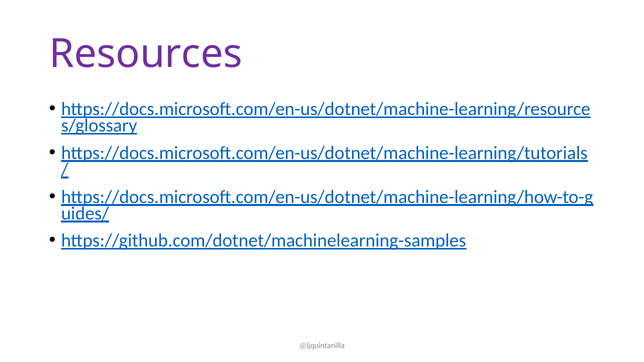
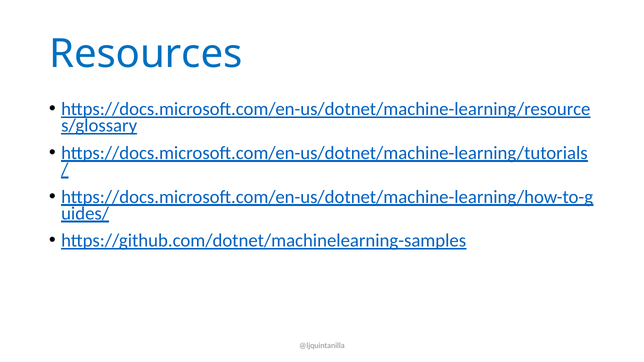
Resources colour: purple -> blue (146, 54)
